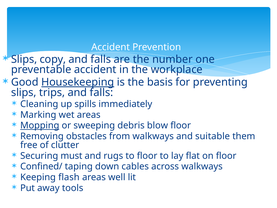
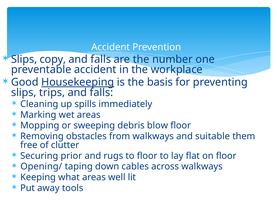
Mopping underline: present -> none (40, 125)
must: must -> prior (71, 156)
Confined/: Confined/ -> Opening/ (41, 166)
flash: flash -> what (69, 177)
